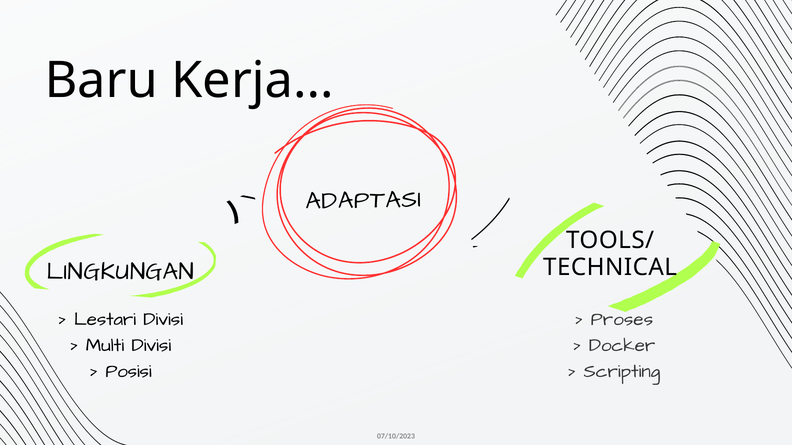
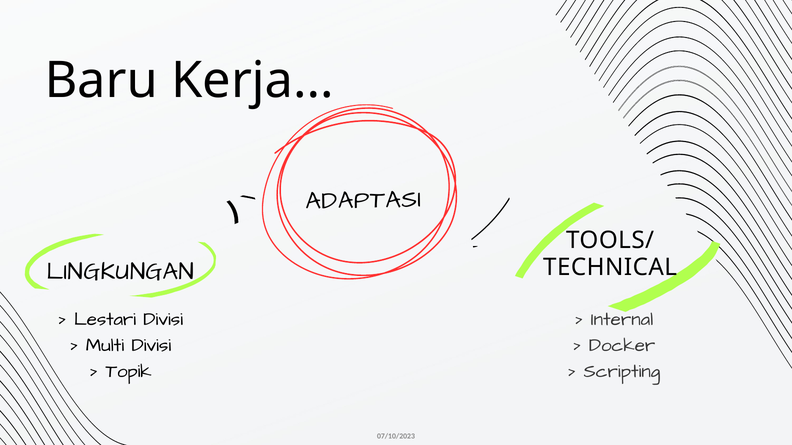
Proses: Proses -> Internal (622, 319)
Posisi: Posisi -> Topik (129, 372)
